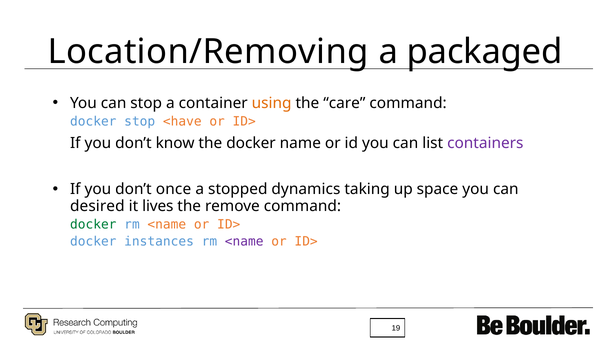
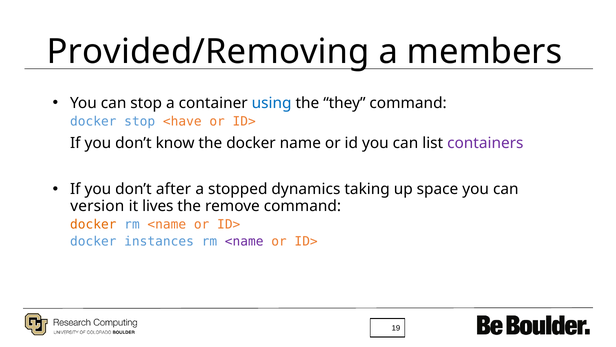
Location/Removing: Location/Removing -> Provided/Removing (208, 52)
packaged: packaged -> members (485, 52)
using colour: orange -> blue (272, 103)
care: care -> they (344, 103)
once: once -> after (174, 189)
desired: desired -> version (97, 206)
docker colour: green -> orange (93, 224)
